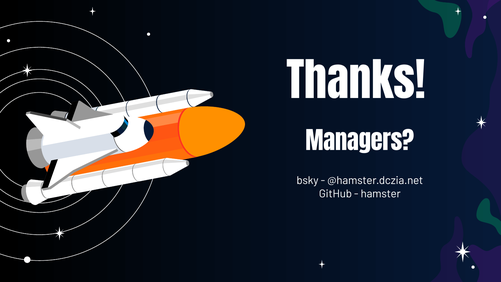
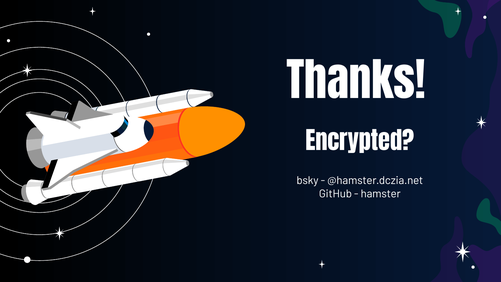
Managers: Managers -> Encrypted (360, 142)
